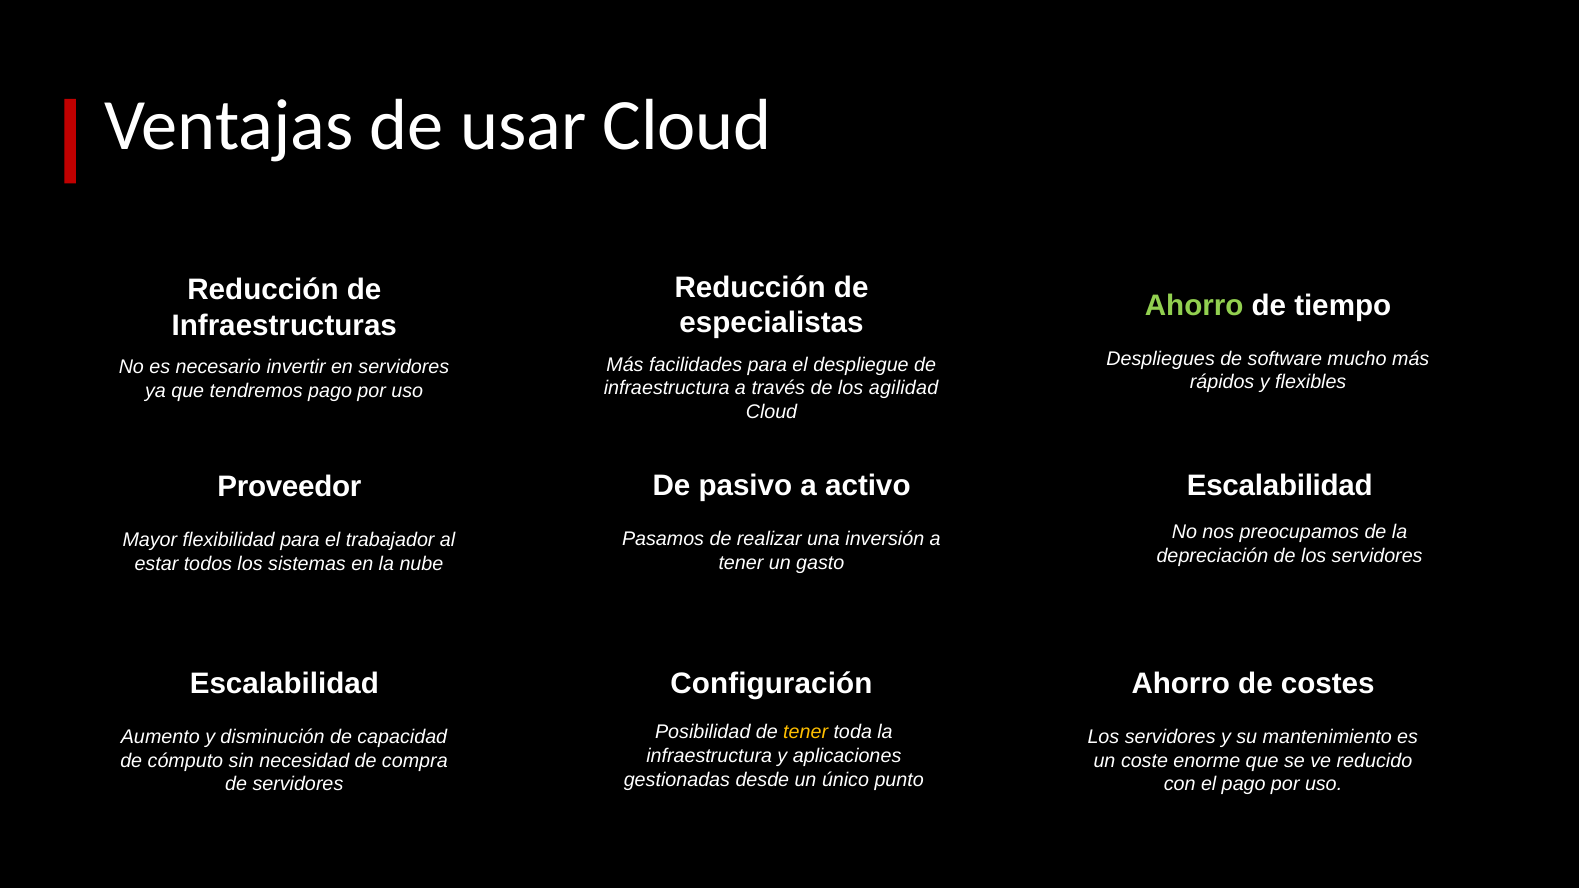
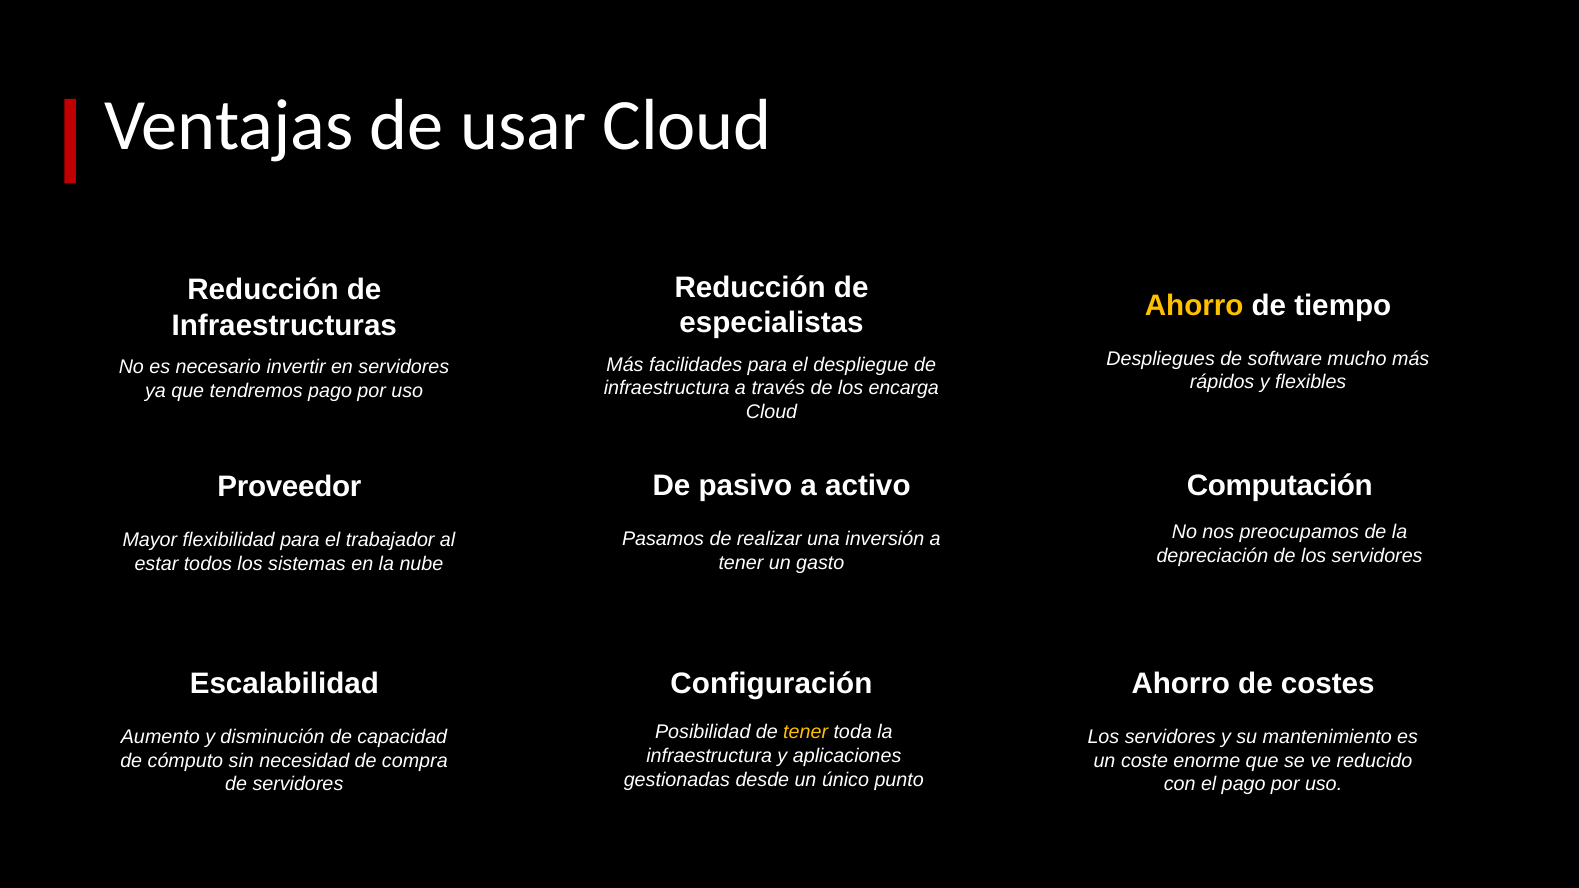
Ahorro colour: light green -> yellow (1194, 305)
agilidad: agilidad -> encarga (904, 388)
Escalabilidad: Escalabilidad -> Computación (1280, 486)
